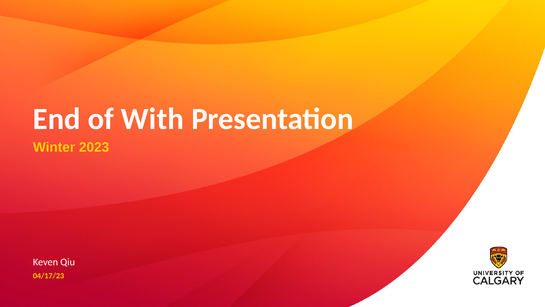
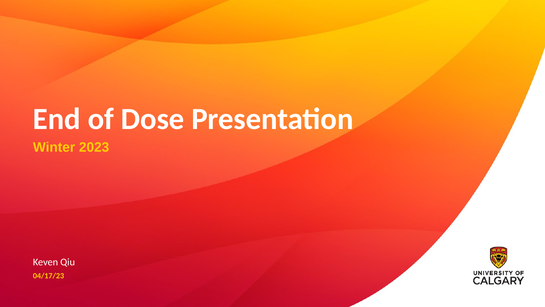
With: With -> Dose (153, 119)
